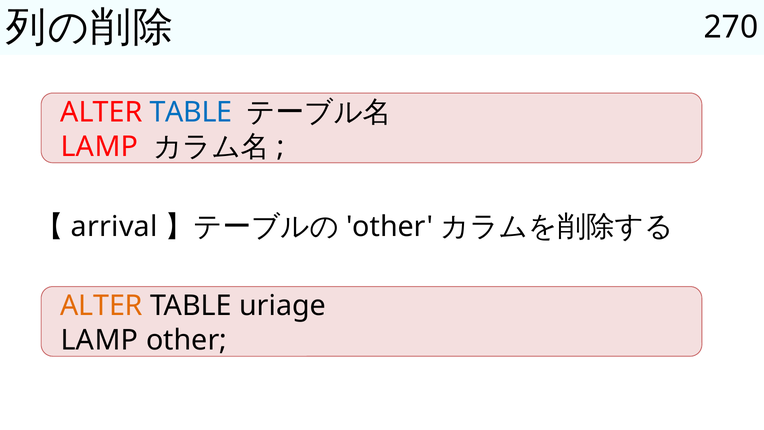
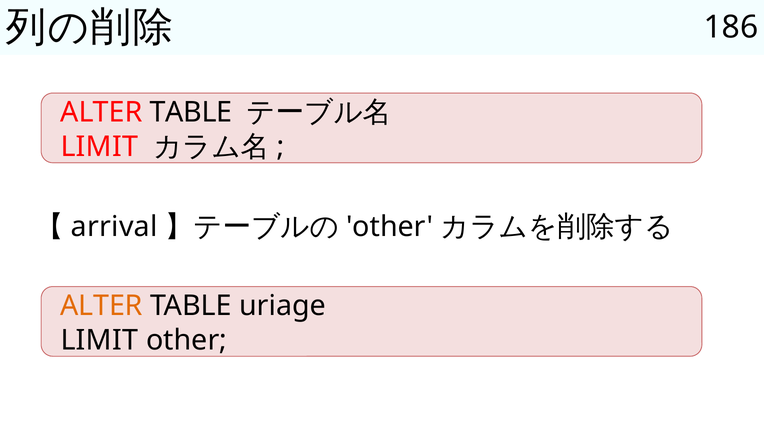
270: 270 -> 186 (731, 27)
TABLE colour: blue -> black (191, 112)
LAMP: LAMP -> LIMIT (99, 147)
LAMP: LAMP -> LIMIT (99, 340)
